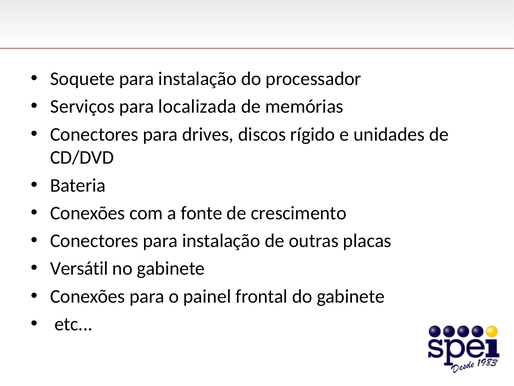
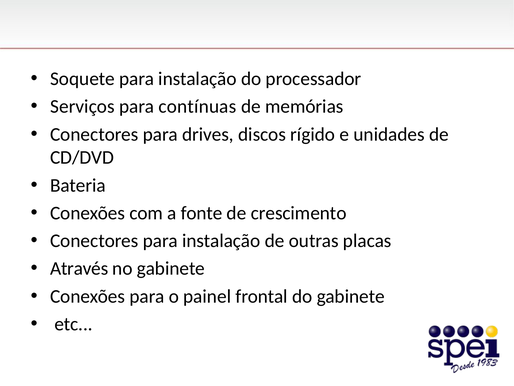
localizada: localizada -> contínuas (197, 106)
Versátil: Versátil -> Através (79, 268)
